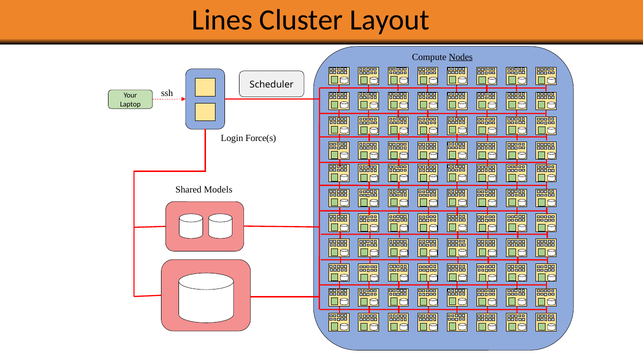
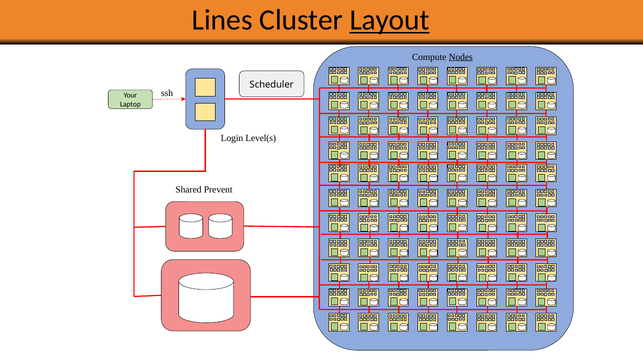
Layout underline: none -> present (390, 20)
Force(s: Force(s -> Level(s (261, 138)
Models: Models -> Prevent (218, 190)
